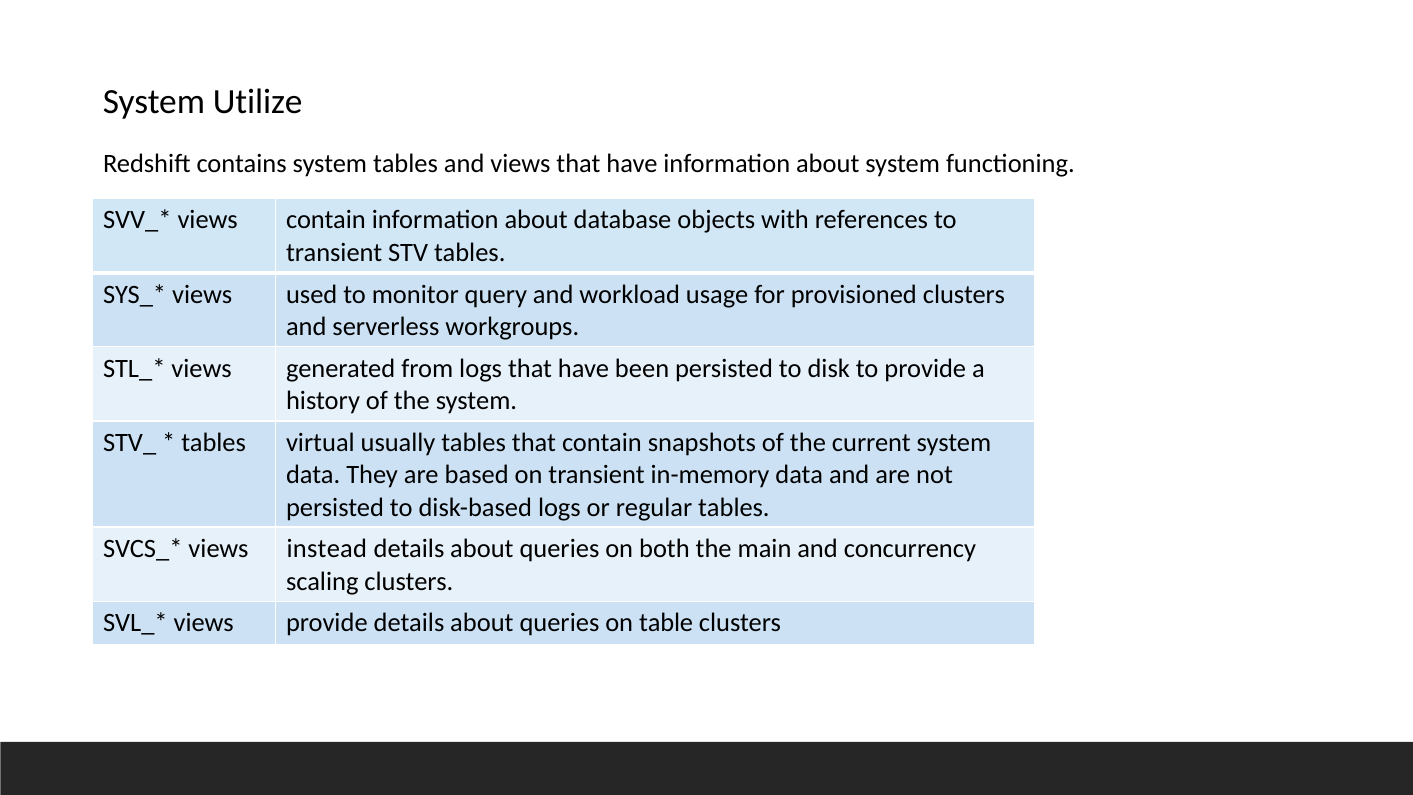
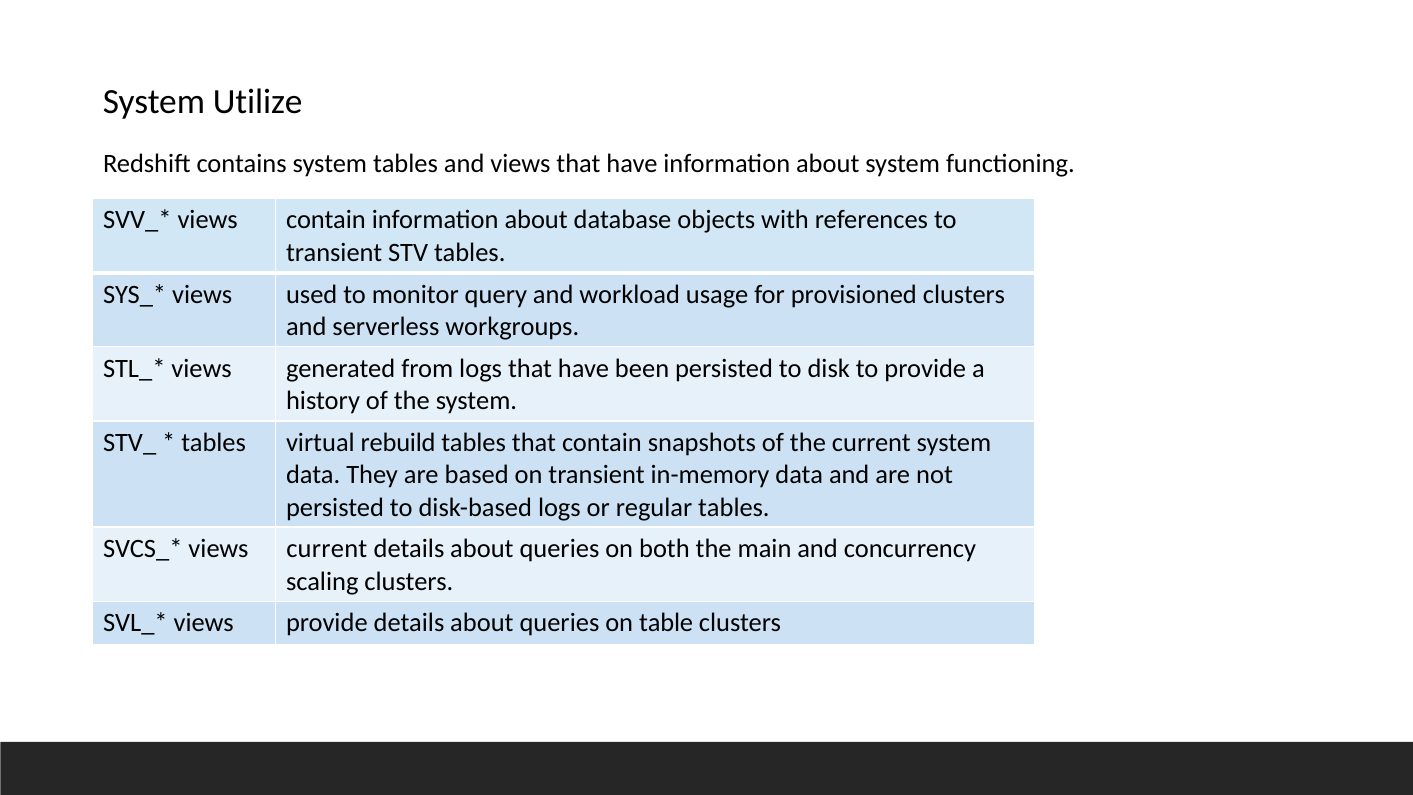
usually: usually -> rebuild (398, 443)
views instead: instead -> current (327, 549)
